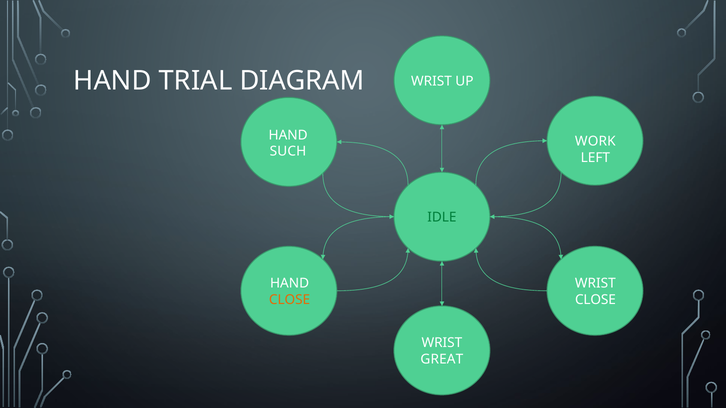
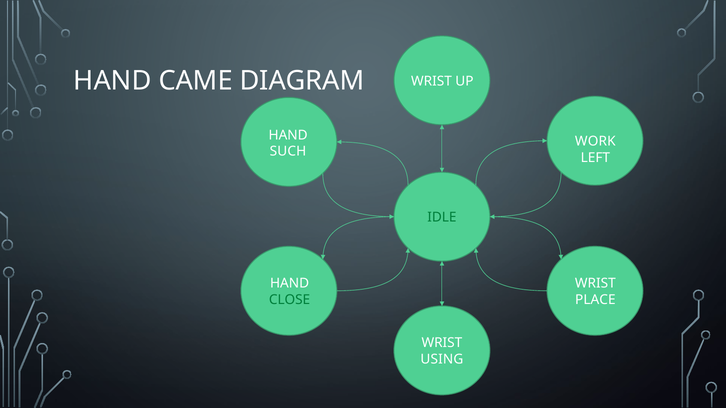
TRIAL: TRIAL -> CAME (196, 81)
CLOSE colour: orange -> green (290, 300)
CLOSE: CLOSE -> PLACE (595, 300)
GREAT: GREAT -> USING (442, 360)
